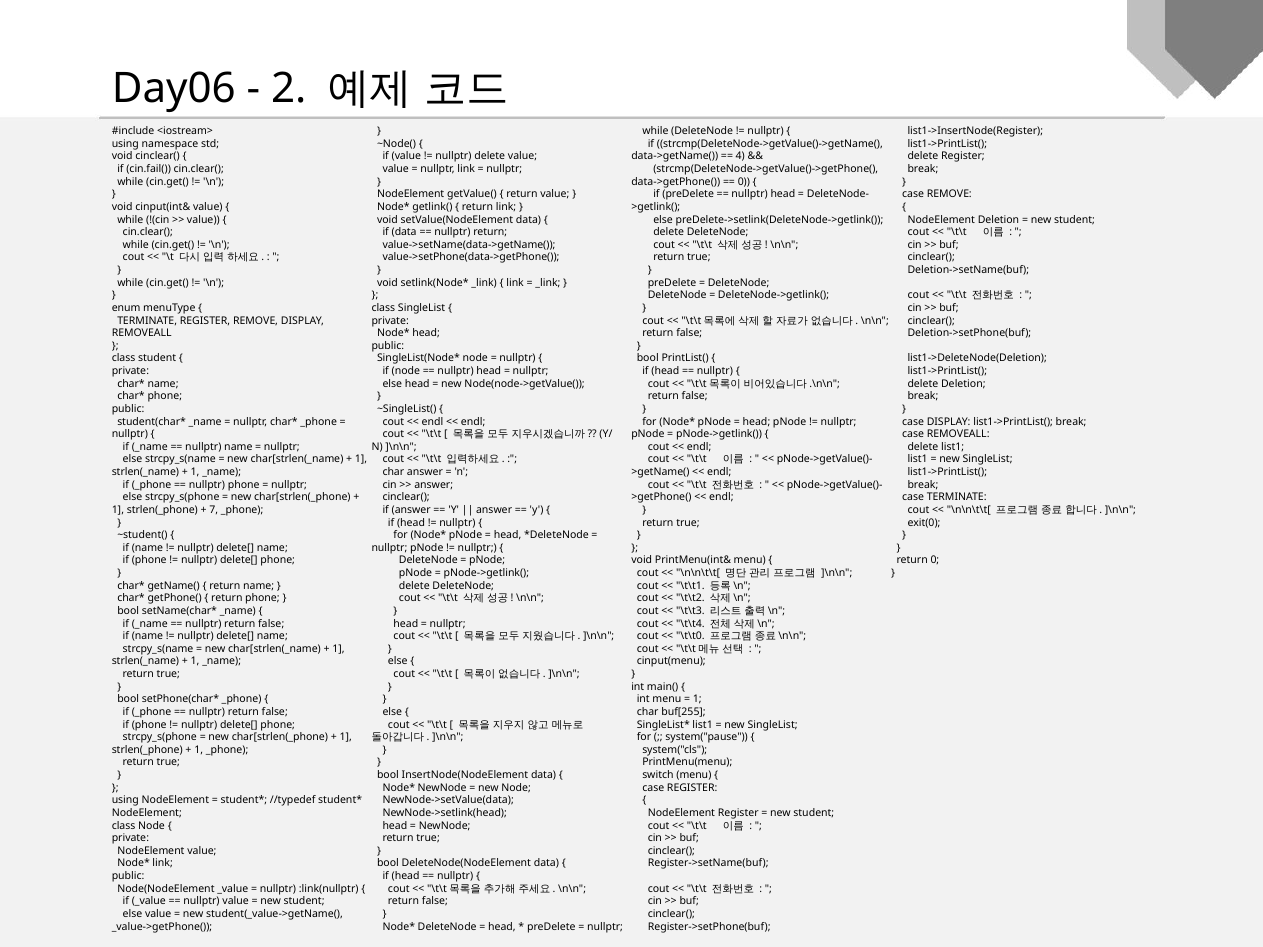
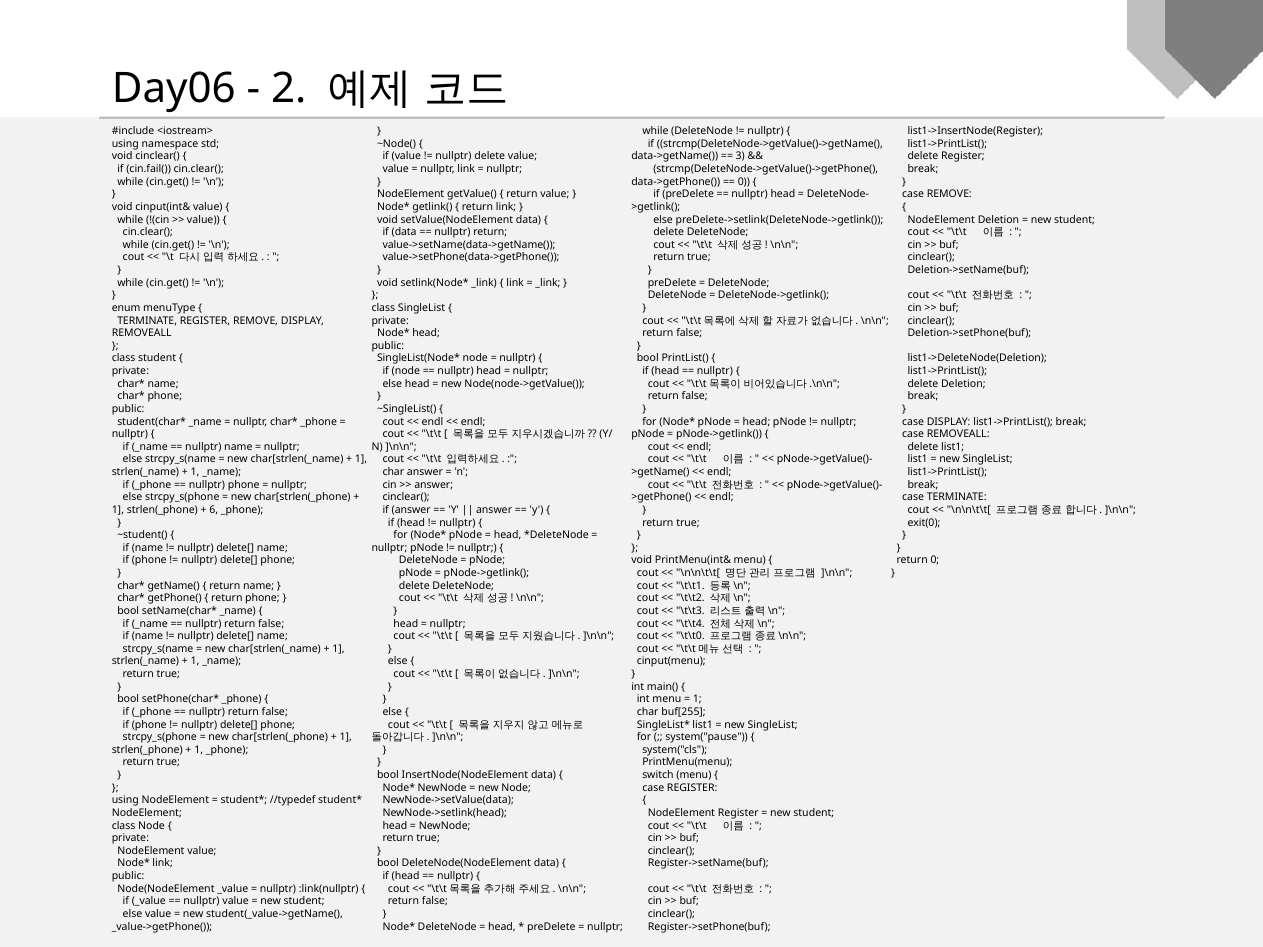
4: 4 -> 3 (740, 156)
7: 7 -> 6 (214, 510)
